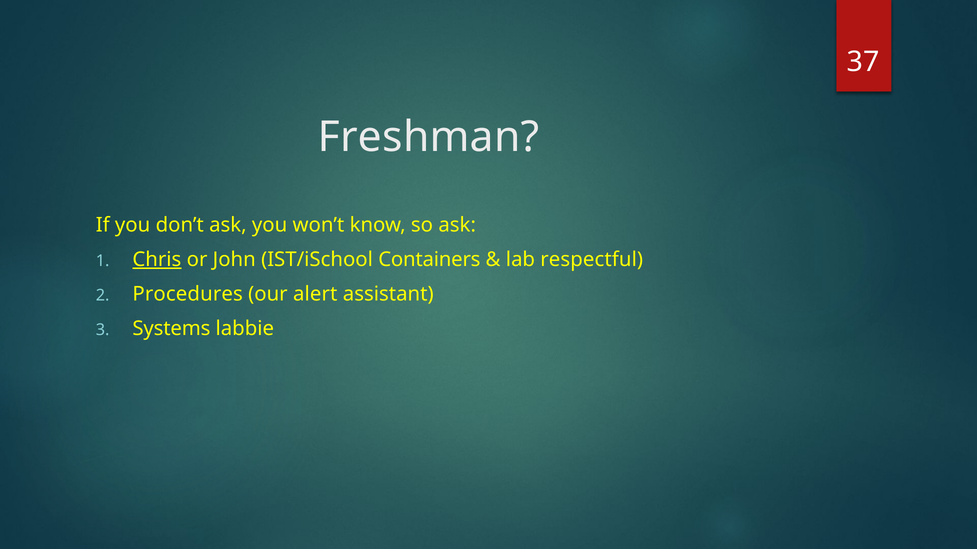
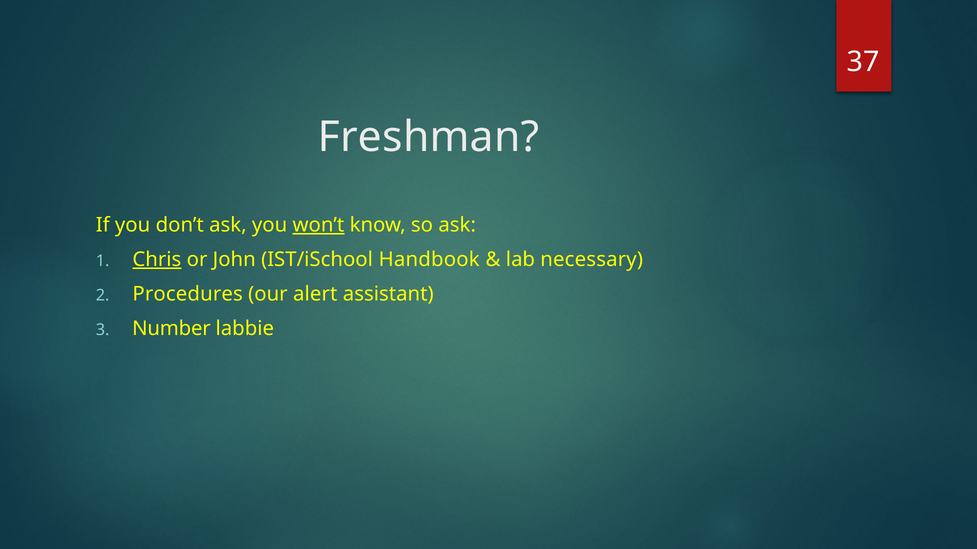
won’t underline: none -> present (318, 225)
Containers: Containers -> Handbook (429, 260)
respectful: respectful -> necessary (592, 260)
Systems: Systems -> Number (171, 329)
